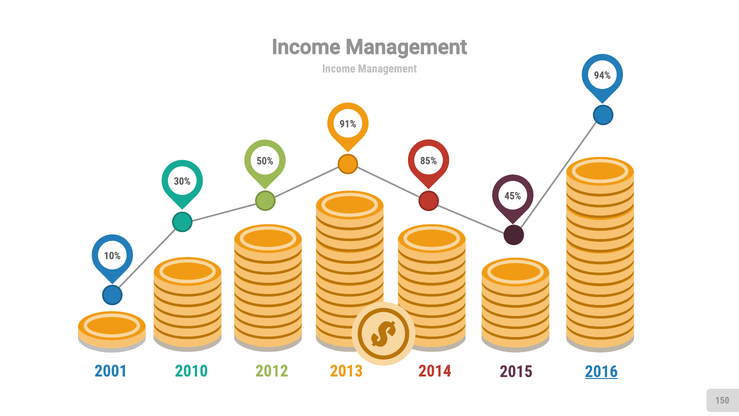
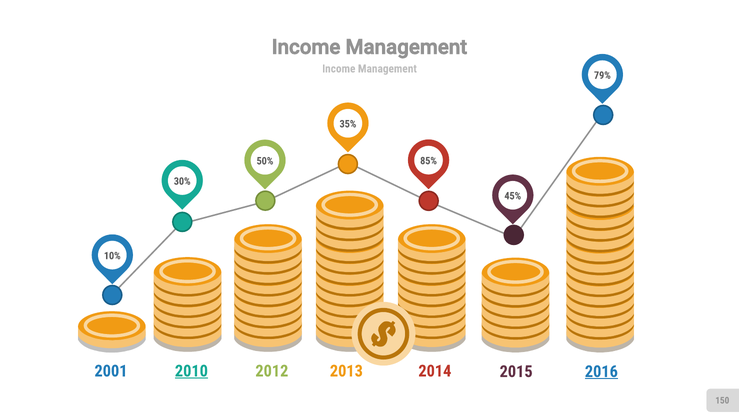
94%: 94% -> 79% (602, 75)
91%: 91% -> 35% (348, 124)
2010 underline: none -> present (191, 371)
